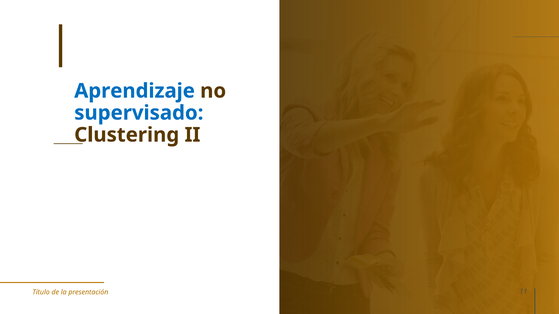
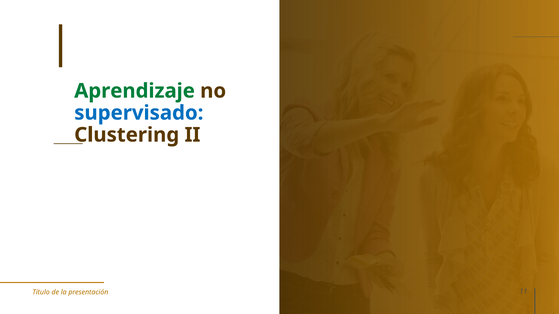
Aprendizaje colour: blue -> green (135, 91)
